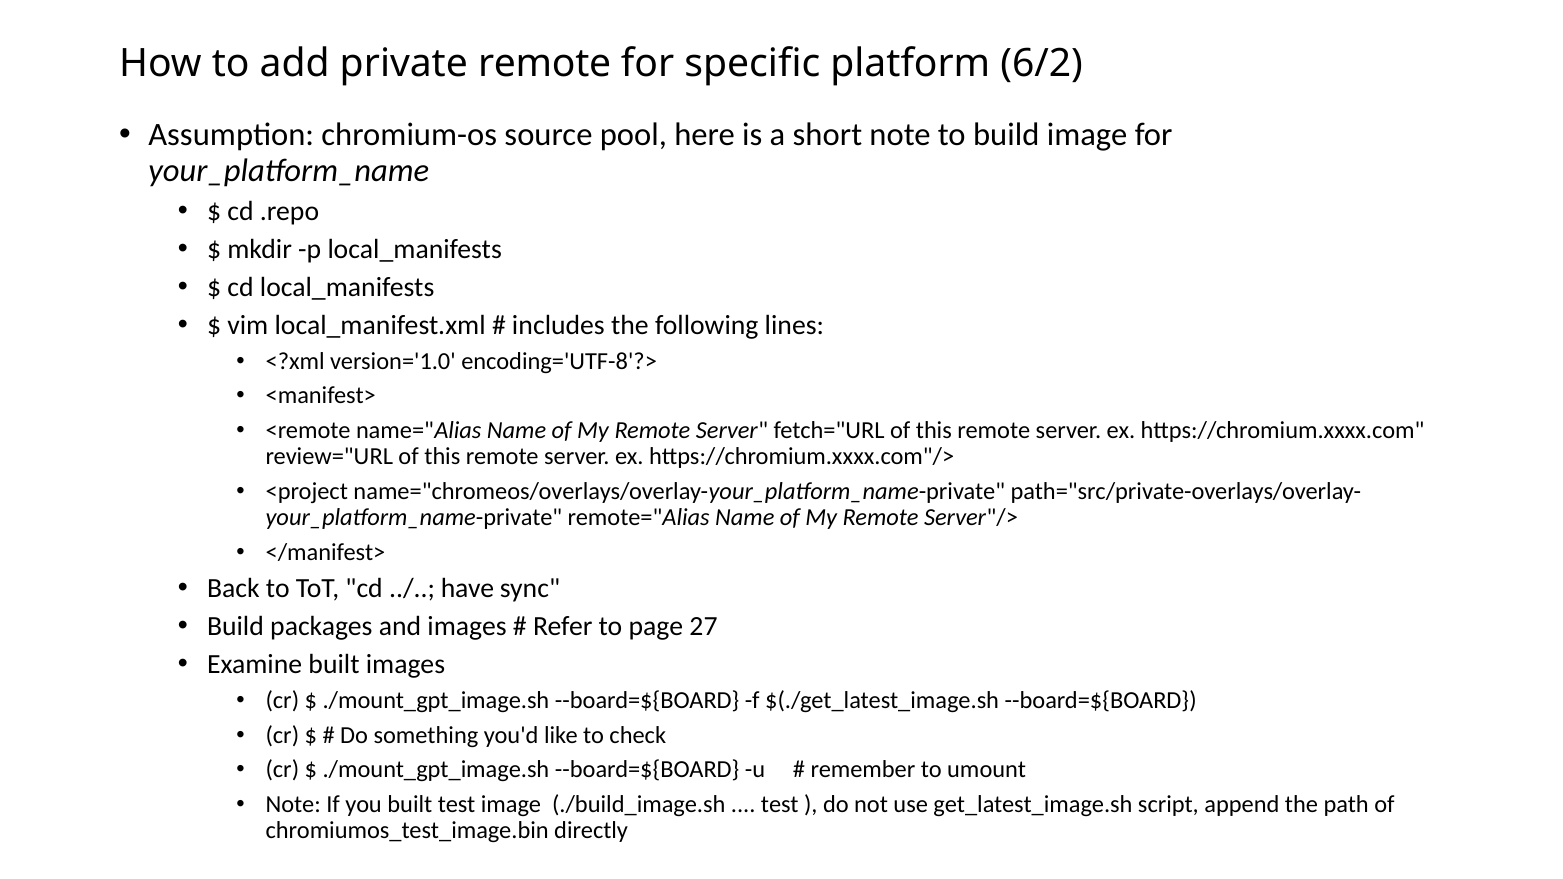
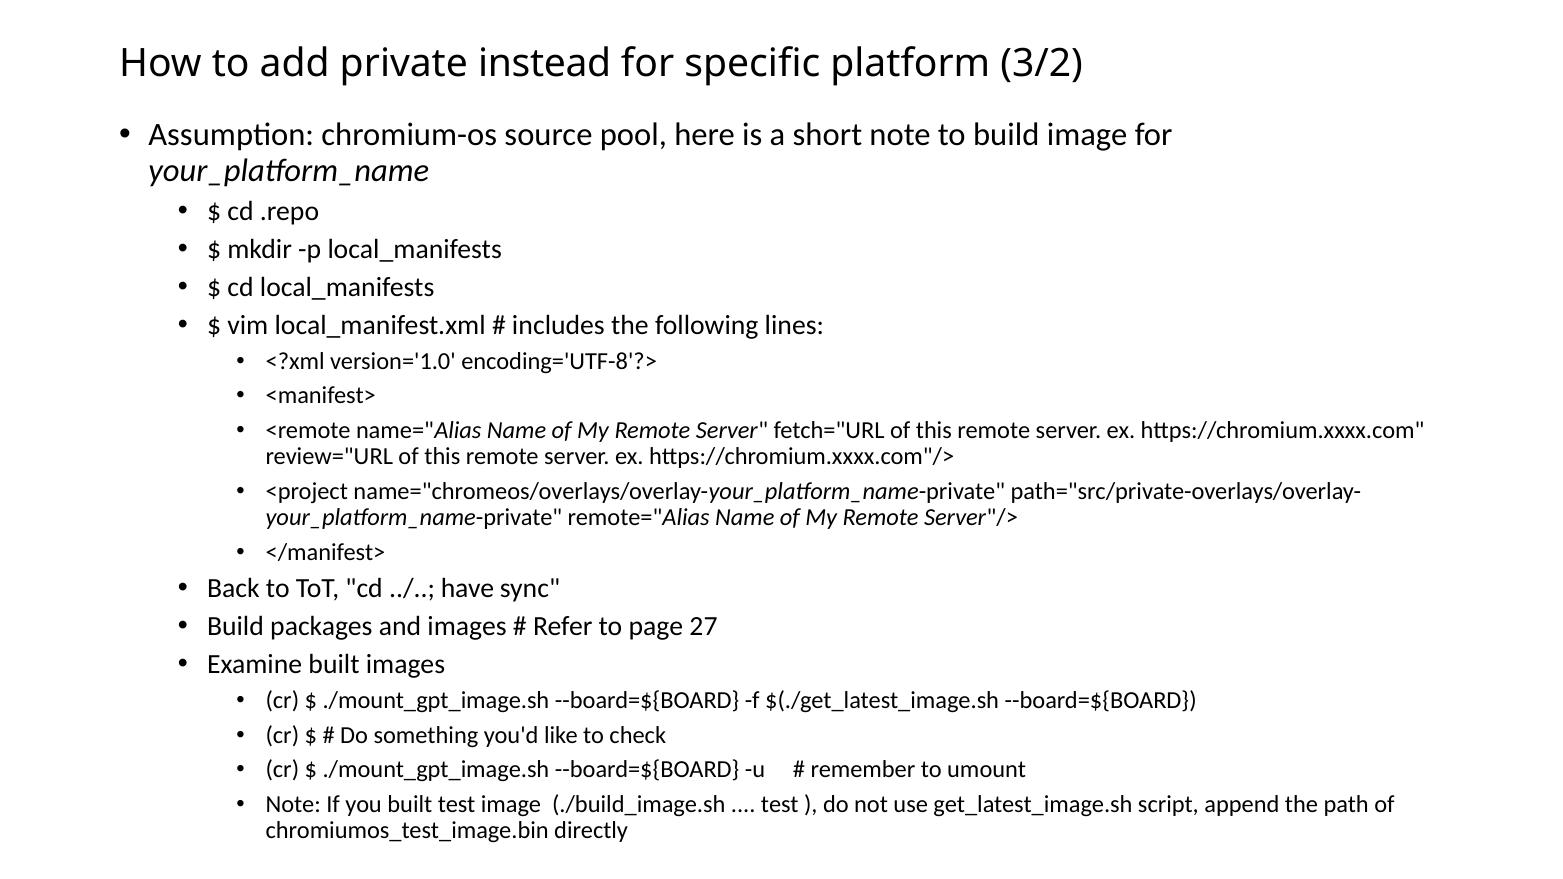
private remote: remote -> instead (545, 63)
6/2: 6/2 -> 3/2 (1042, 63)
